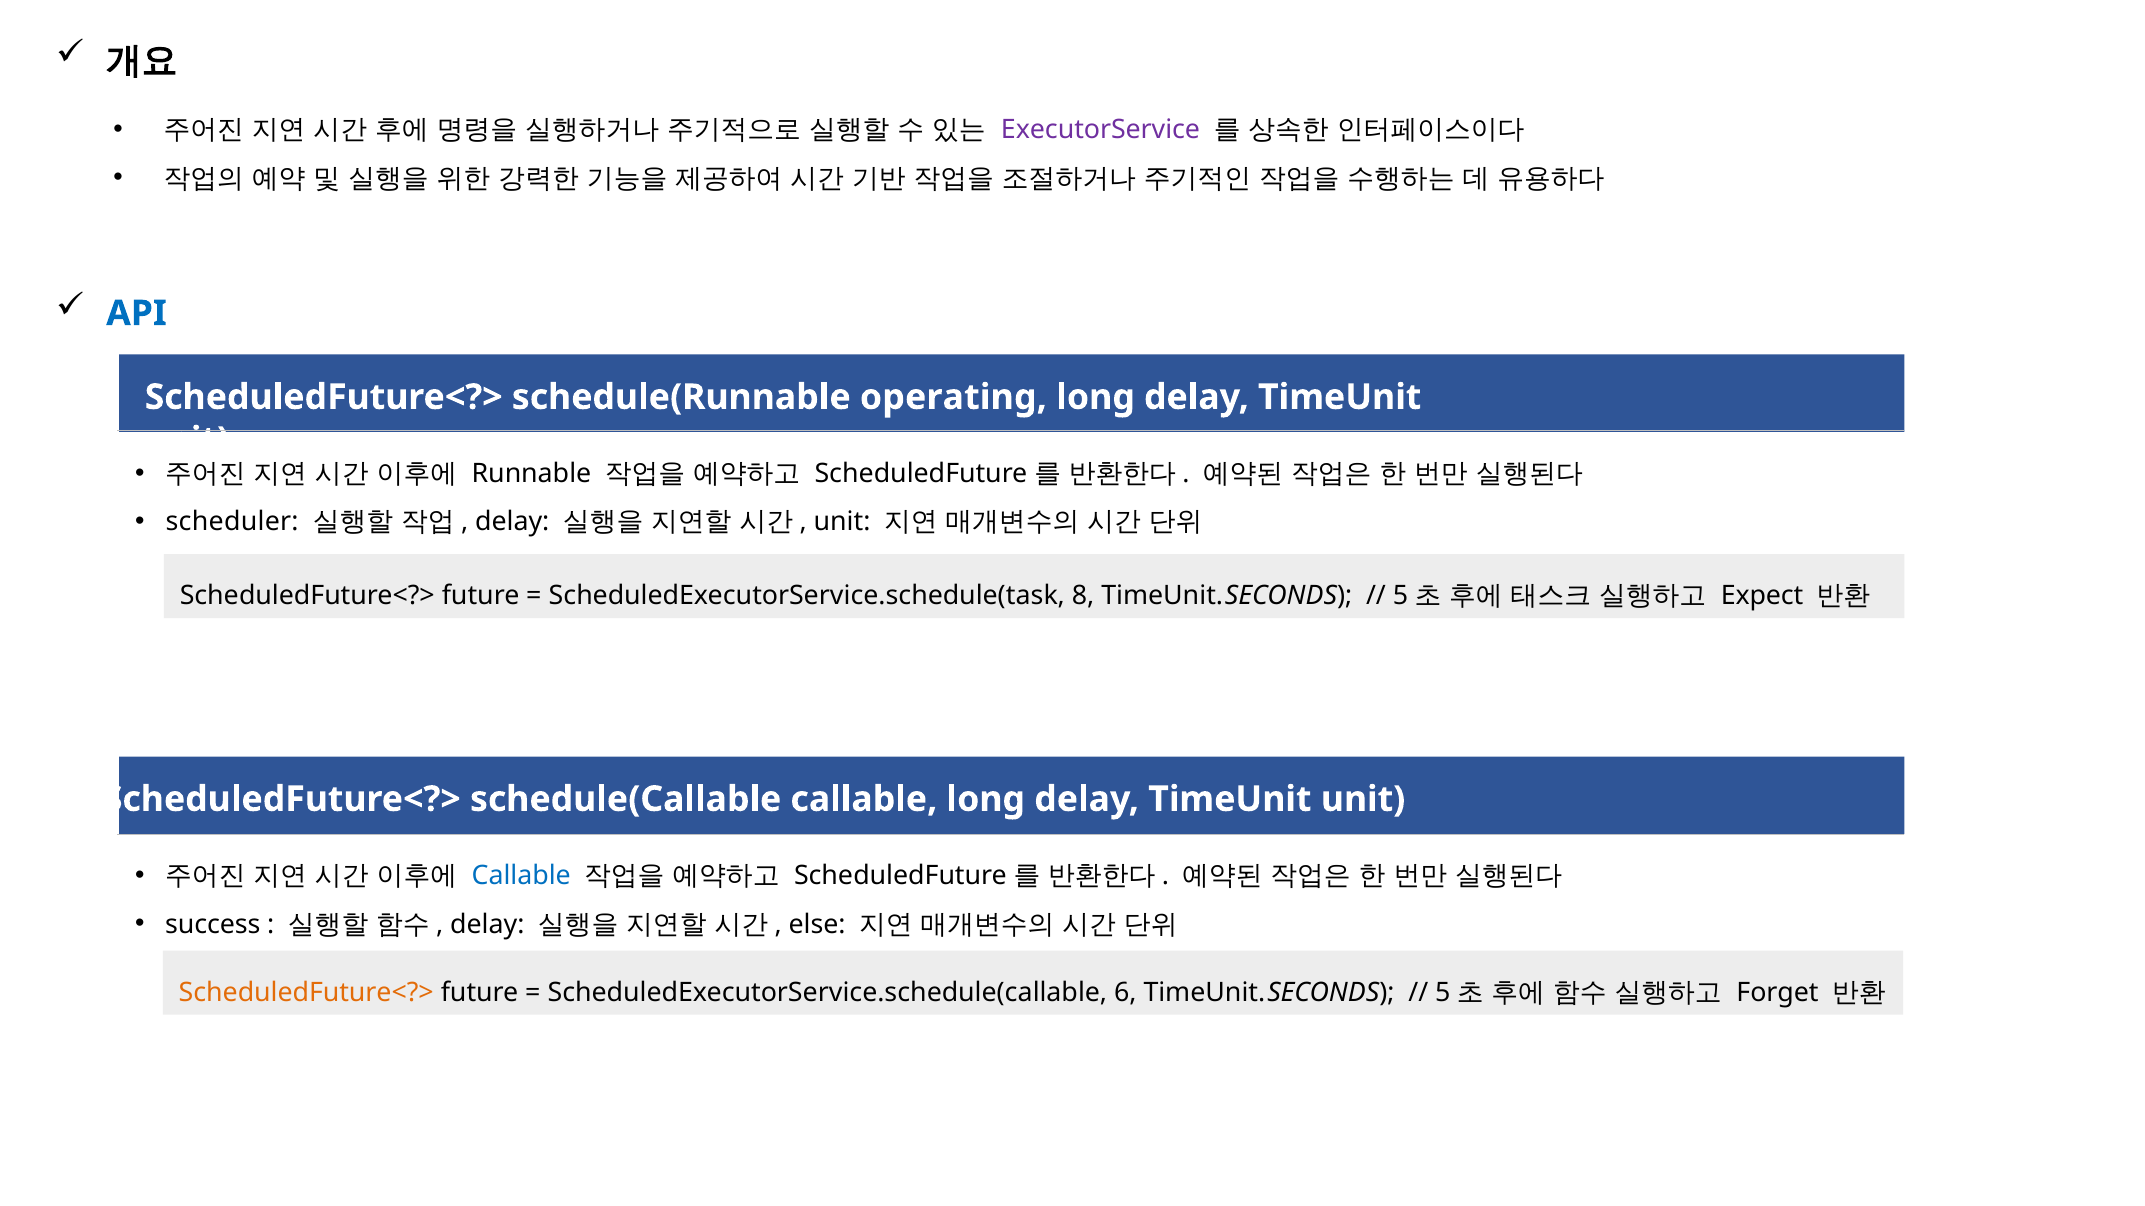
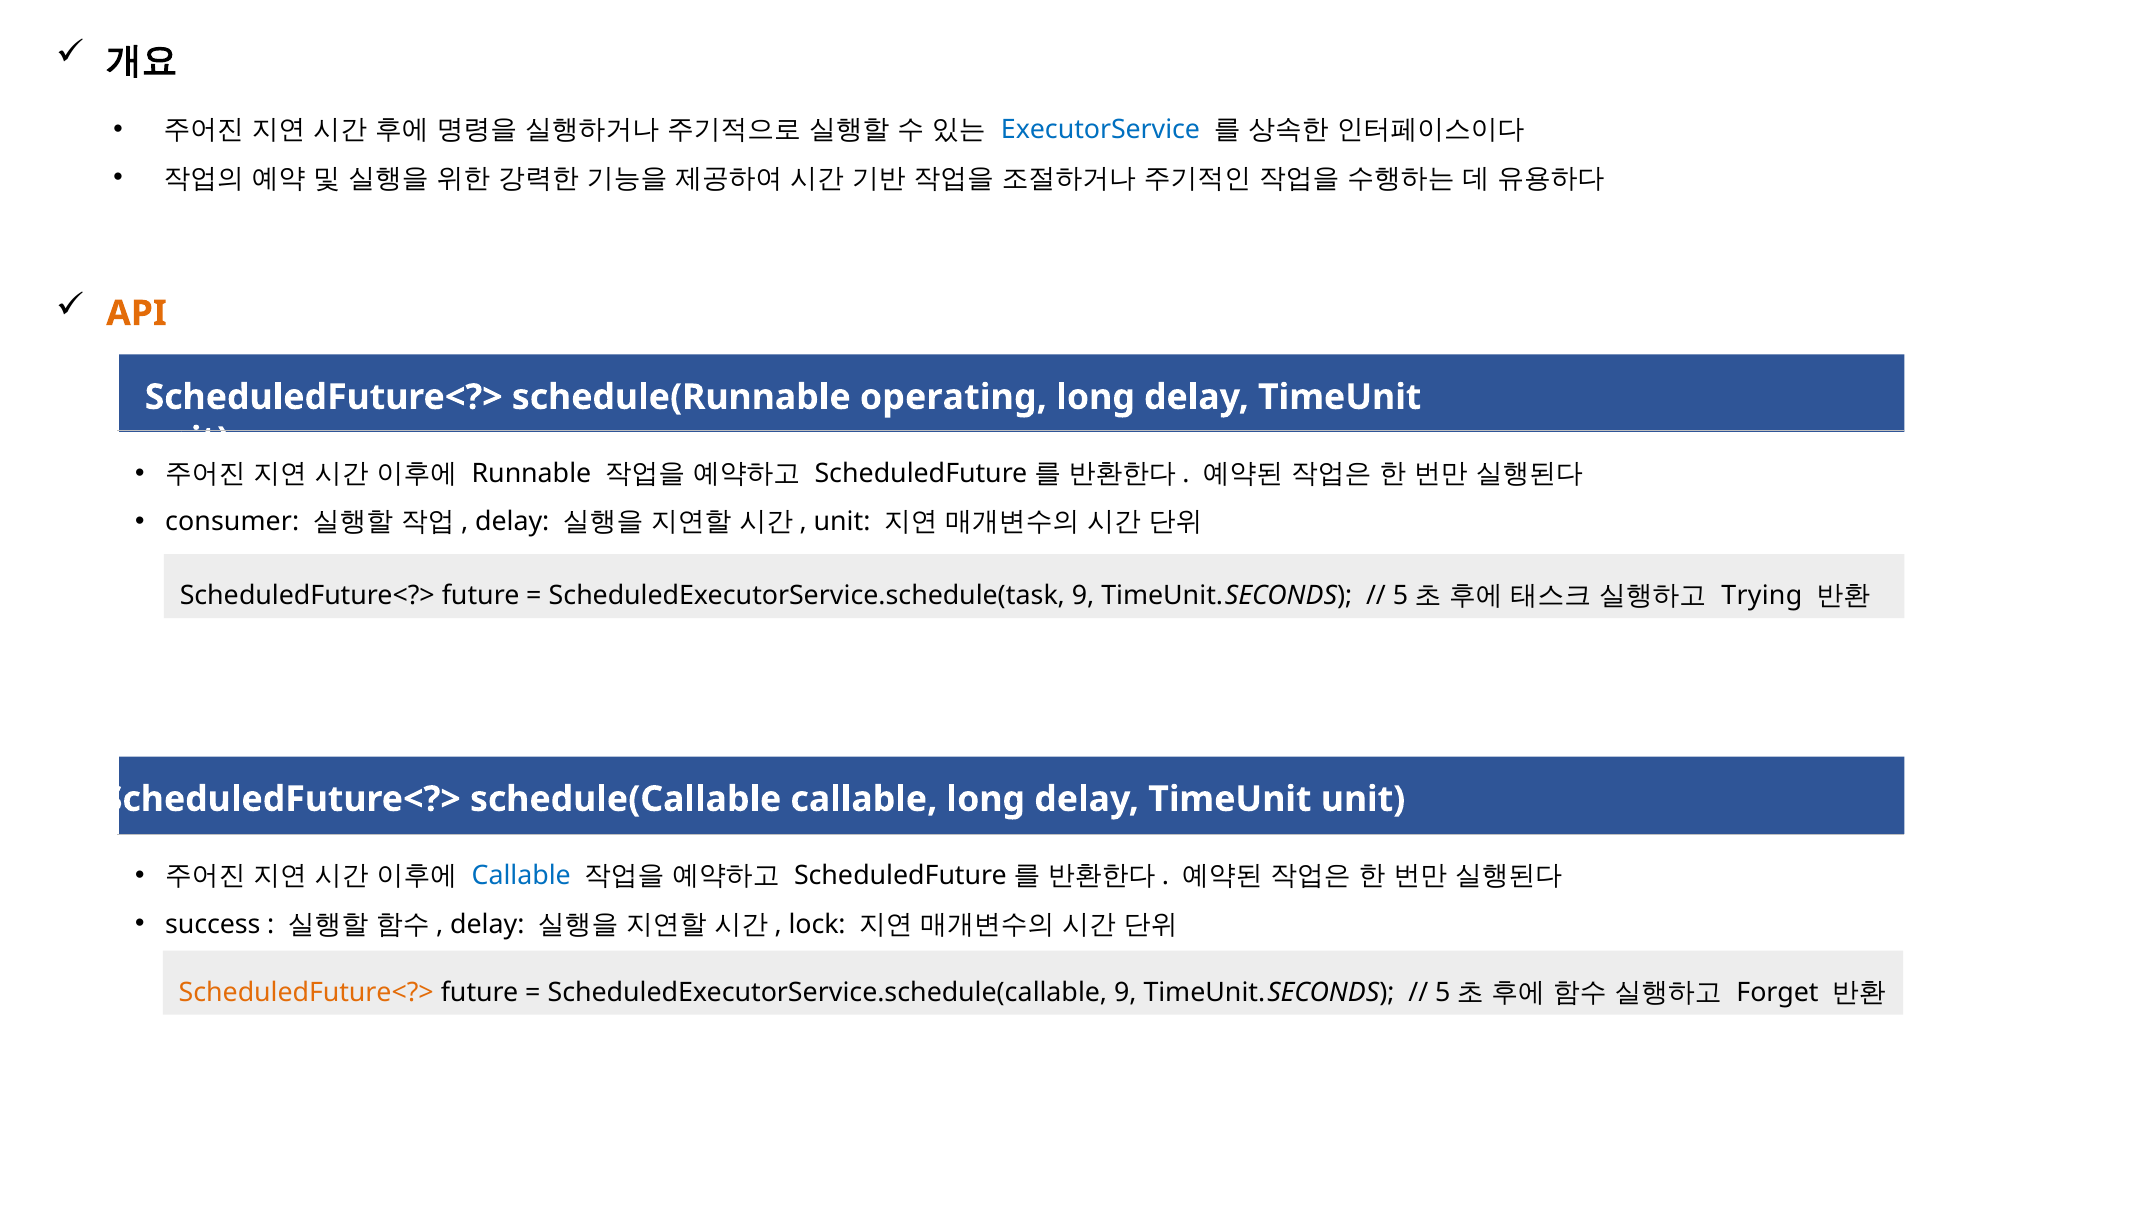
ExecutorService colour: purple -> blue (1100, 130)
API colour: blue -> orange (136, 314)
scheduler: scheduler -> consumer (232, 522)
ScheduledExecutorService.schedule(task 8: 8 -> 9 (1083, 596)
Expect: Expect -> Trying (1762, 596)
else: else -> lock (817, 925)
ScheduledExecutorService.schedule(callable 6: 6 -> 9 (1125, 993)
